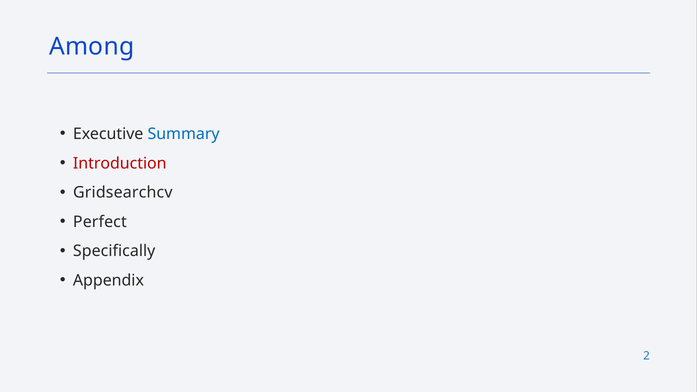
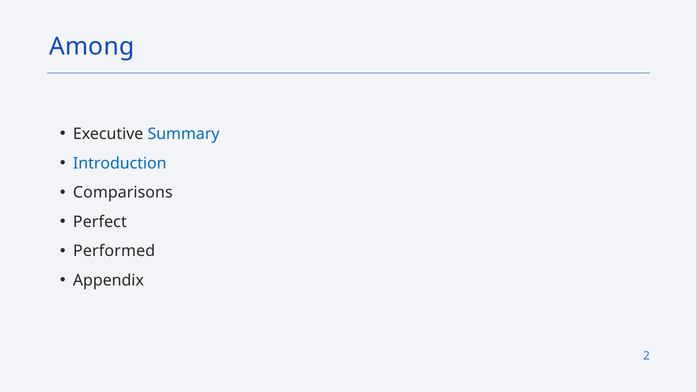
Introduction colour: red -> blue (120, 163)
Gridsearchcv: Gridsearchcv -> Comparisons (123, 193)
Specifically: Specifically -> Performed (114, 251)
